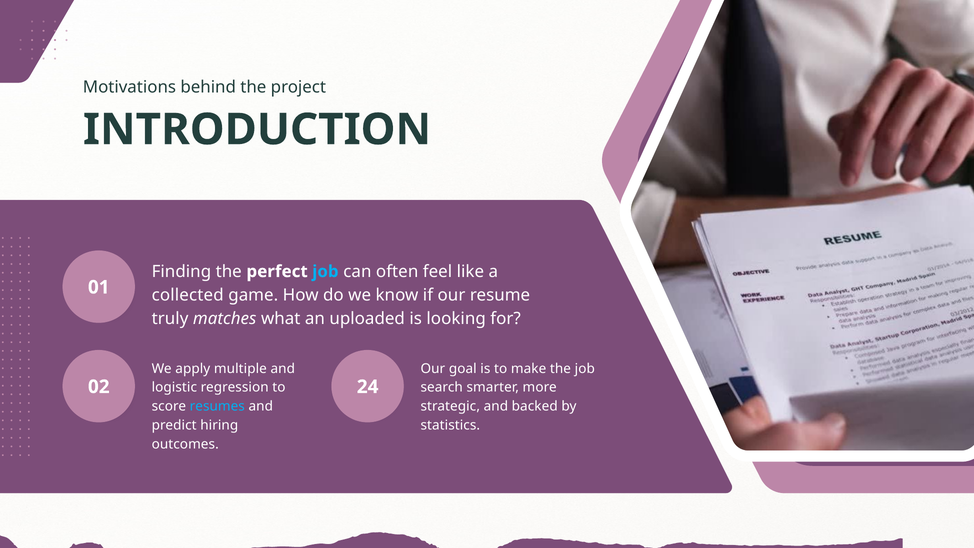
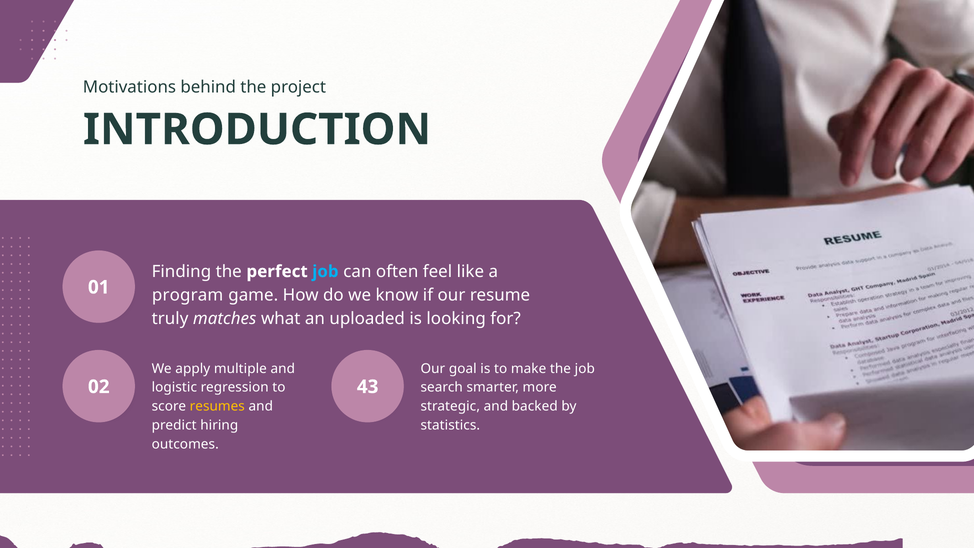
collected: collected -> program (188, 295)
24: 24 -> 43 (368, 387)
resumes colour: light blue -> yellow (217, 406)
